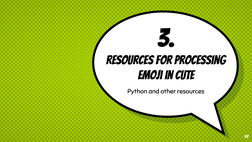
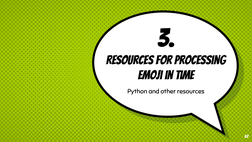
Cute: Cute -> Time (185, 75)
